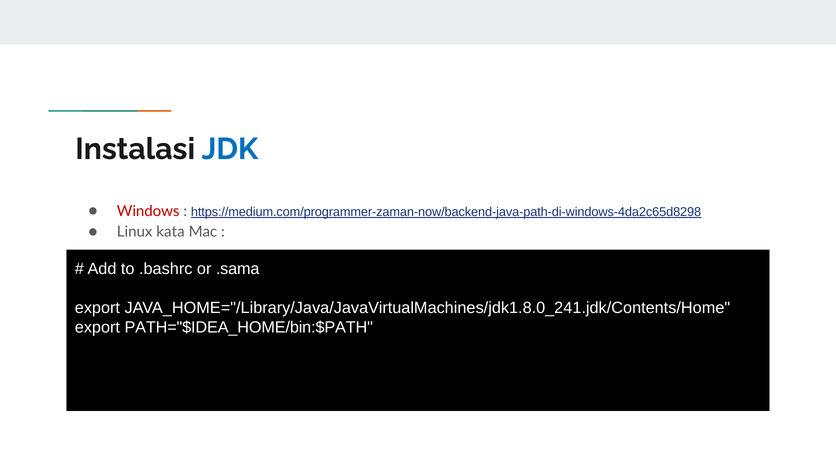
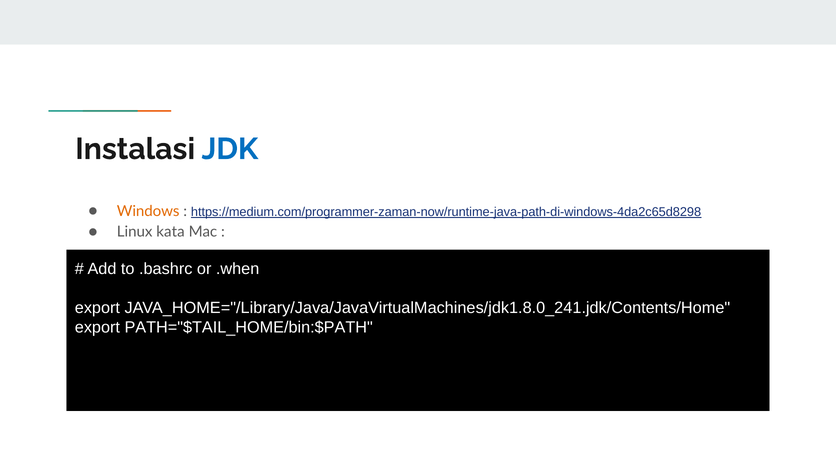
Windows colour: red -> orange (148, 211)
https://medium.com/programmer-zaman-now/backend-java-path-di-windows-4da2c65d8298: https://medium.com/programmer-zaman-now/backend-java-path-di-windows-4da2c65d8298 -> https://medium.com/programmer-zaman-now/runtime-java-path-di-windows-4da2c65d8298 (446, 212)
.sama: .sama -> .when (238, 269)
PATH="$IDEA_HOME/bin:$PATH: PATH="$IDEA_HOME/bin:$PATH -> PATH="$TAIL_HOME/bin:$PATH (249, 328)
